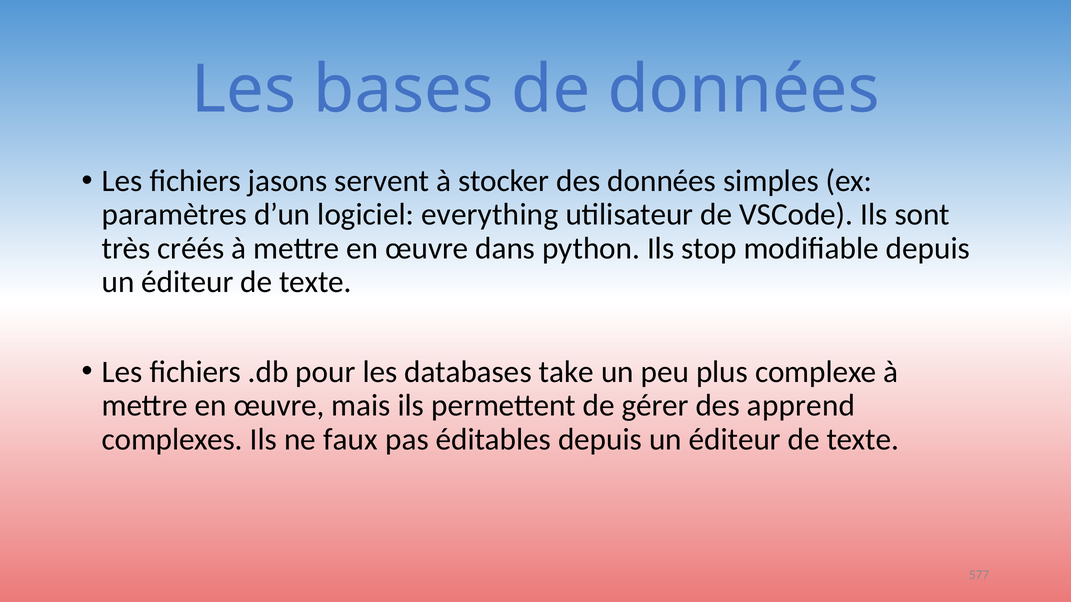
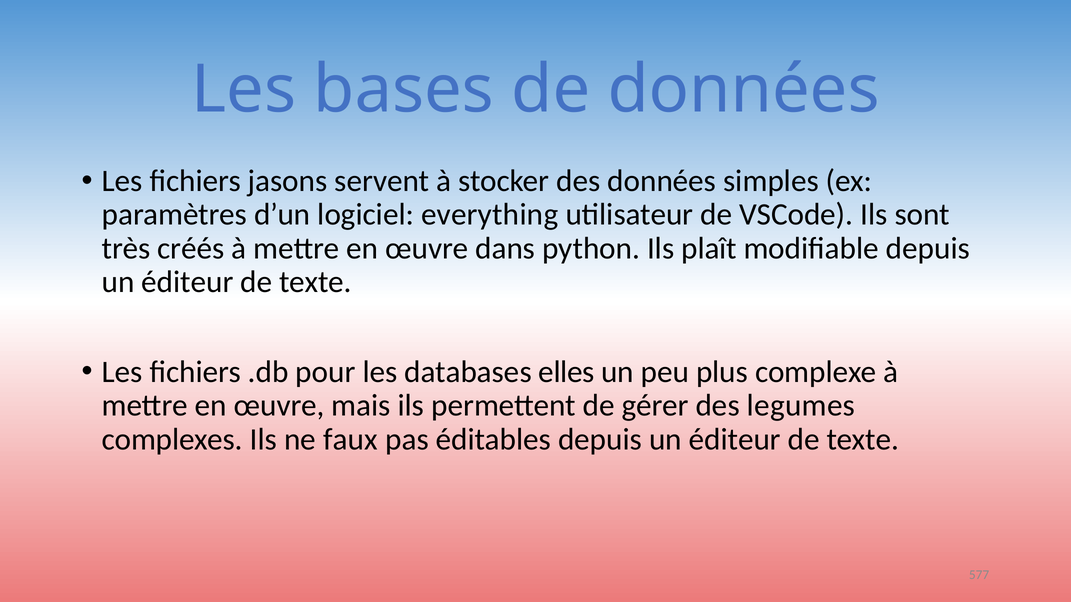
stop: stop -> plaît (709, 249)
take: take -> elles (567, 372)
apprend: apprend -> legumes (801, 406)
